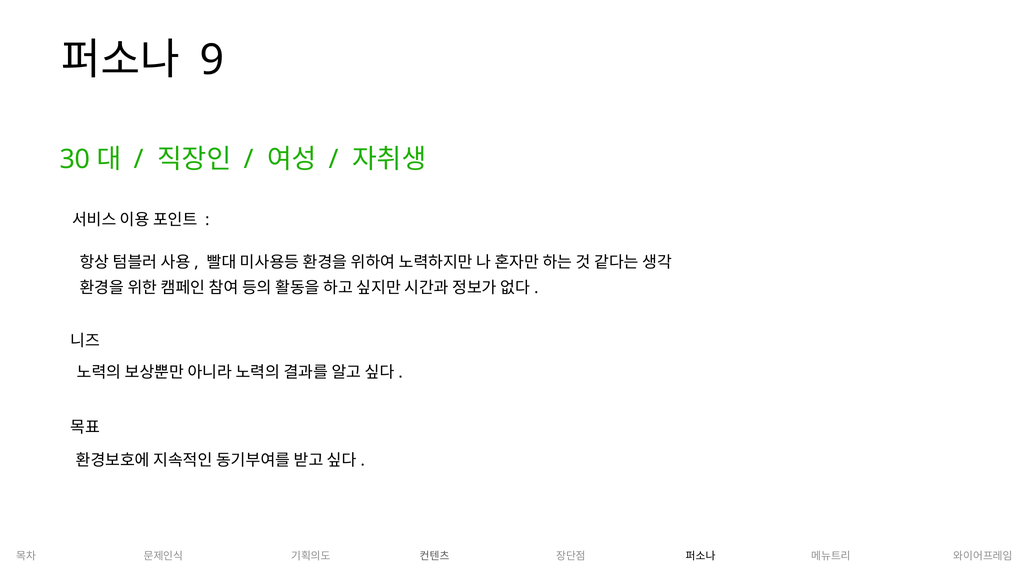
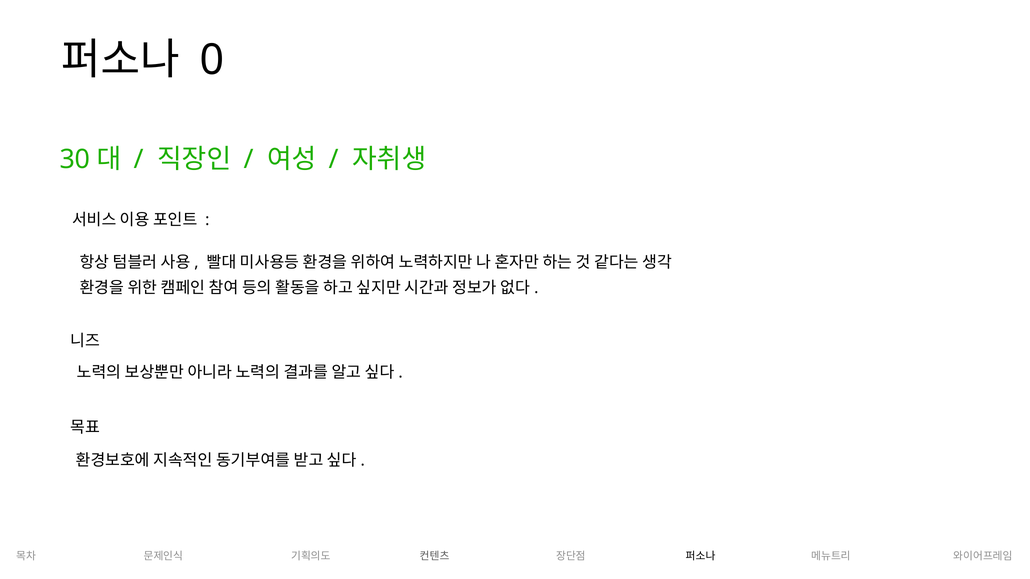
9: 9 -> 0 (212, 60)
